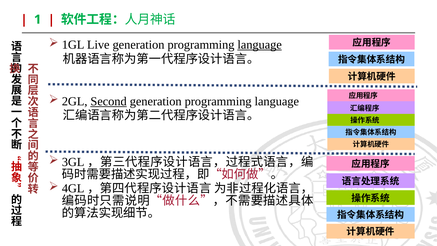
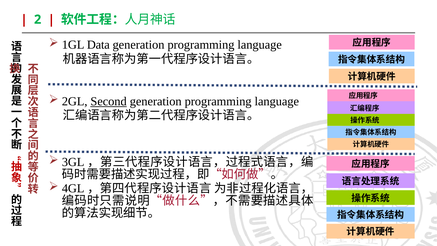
1: 1 -> 2 (38, 19)
Live: Live -> Data (98, 45)
language underline: present -> none (260, 45)
